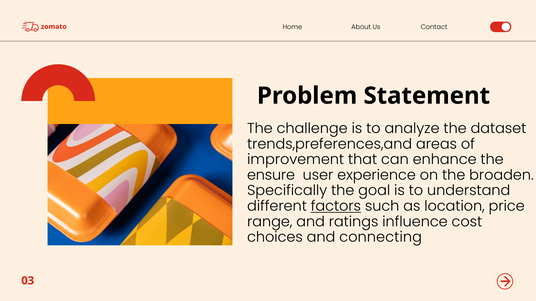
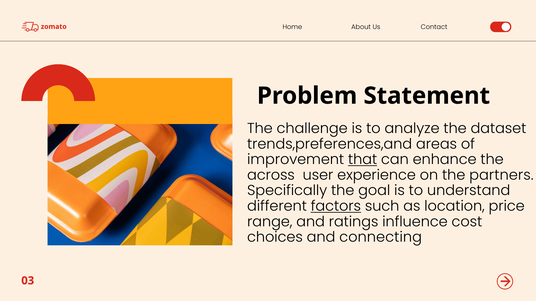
that underline: none -> present (363, 160)
ensure: ensure -> across (271, 175)
broaden: broaden -> partners (501, 175)
